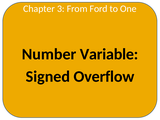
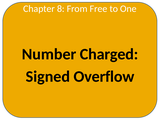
3: 3 -> 8 (61, 9)
Ford: Ford -> Free (99, 9)
Variable: Variable -> Charged (109, 54)
